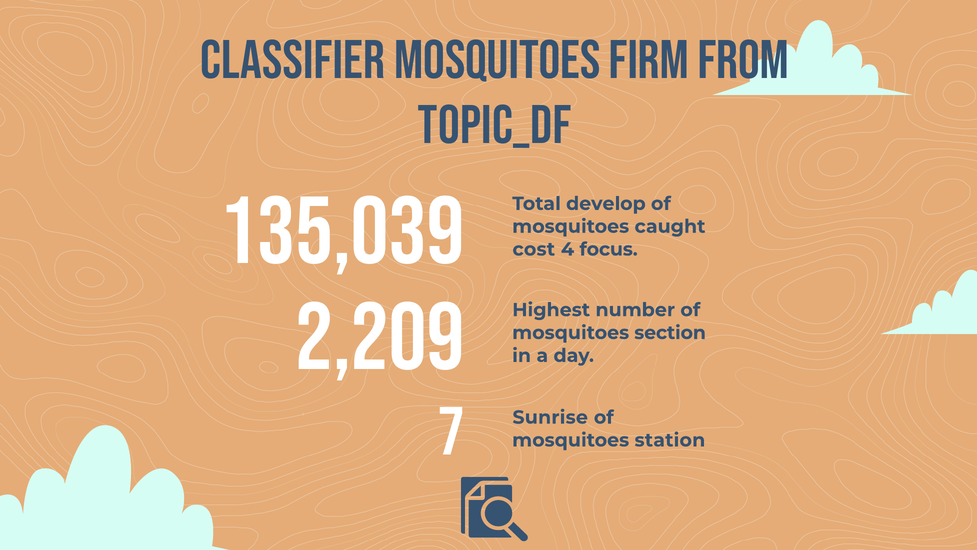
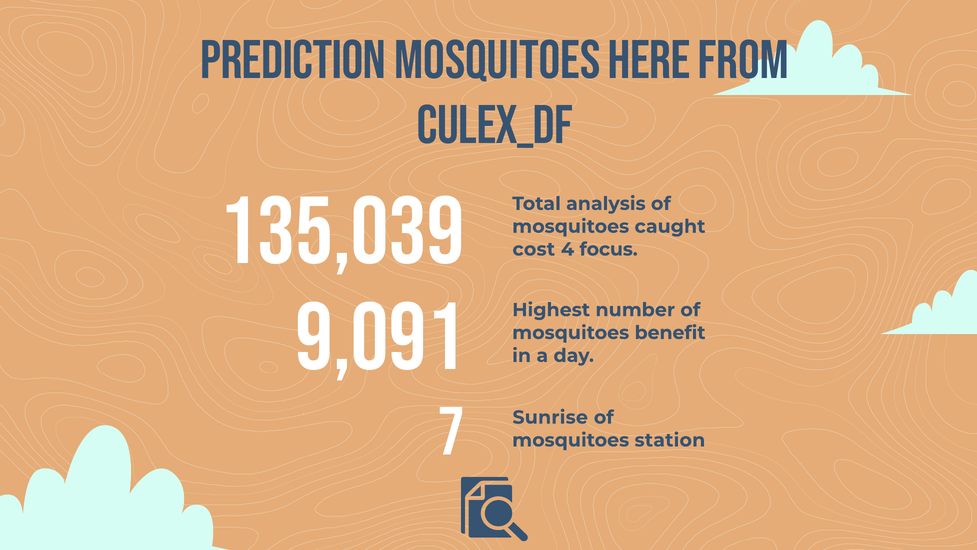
Classifier: Classifier -> Prediction (293, 60)
firm: firm -> here (649, 60)
Topic_df: Topic_df -> Culex_df (495, 125)
develop: develop -> analysis (606, 204)
2,209: 2,209 -> 9,091 (380, 338)
section: section -> benefit (670, 333)
